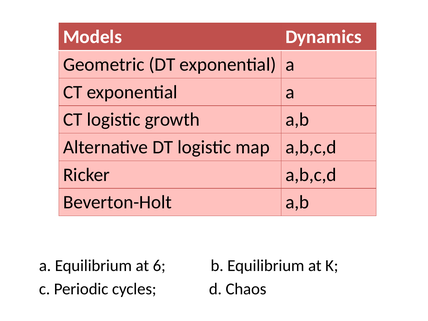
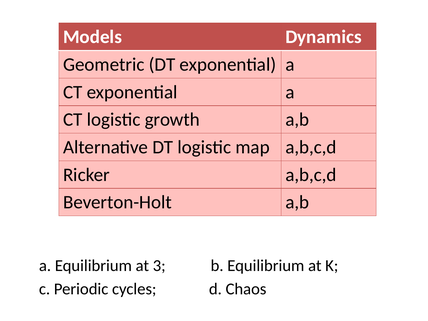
6: 6 -> 3 (159, 266)
